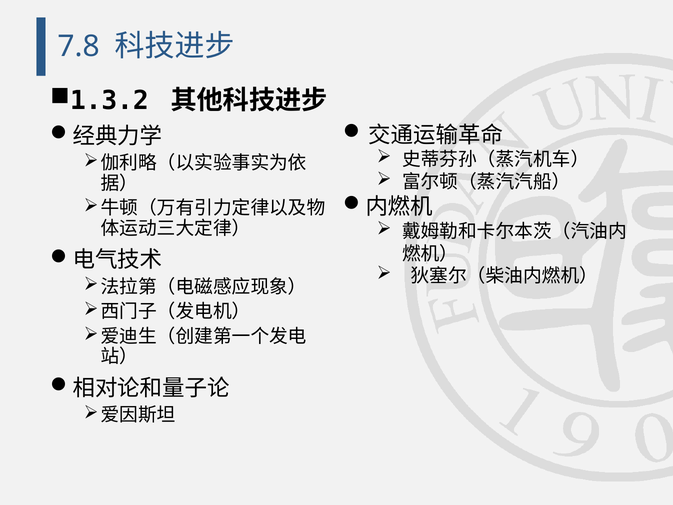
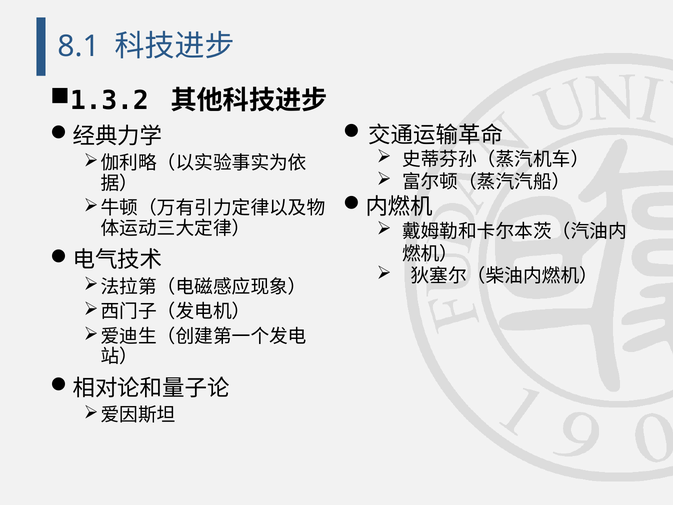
7.8: 7.8 -> 8.1 (79, 47)
